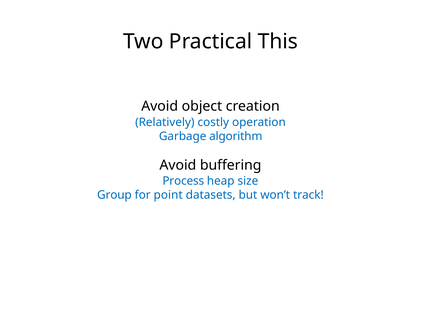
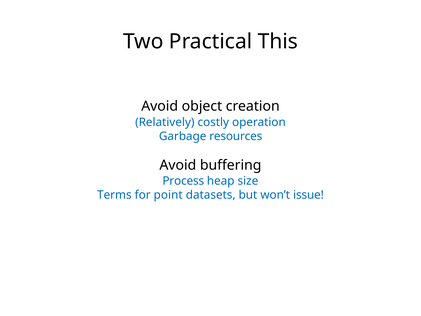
algorithm: algorithm -> resources (236, 136)
Group: Group -> Terms (114, 195)
track: track -> issue (308, 195)
